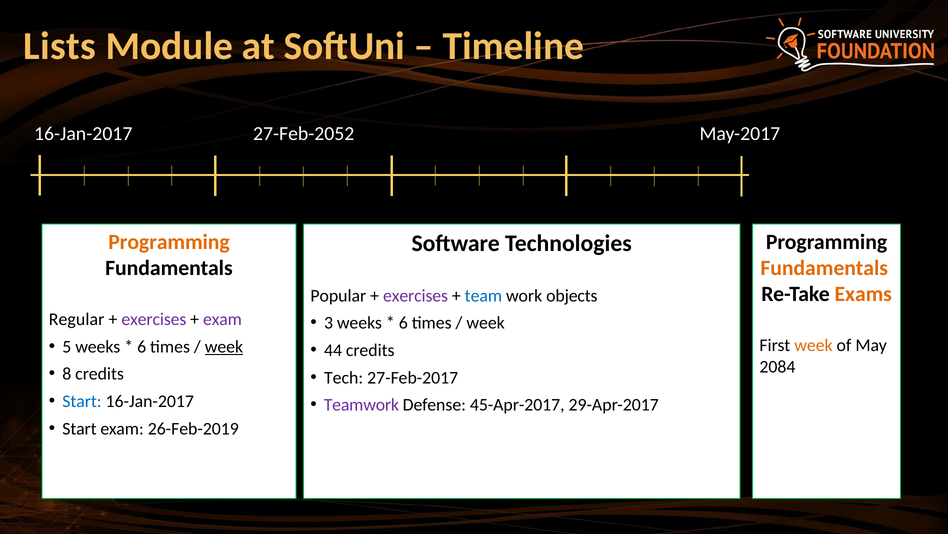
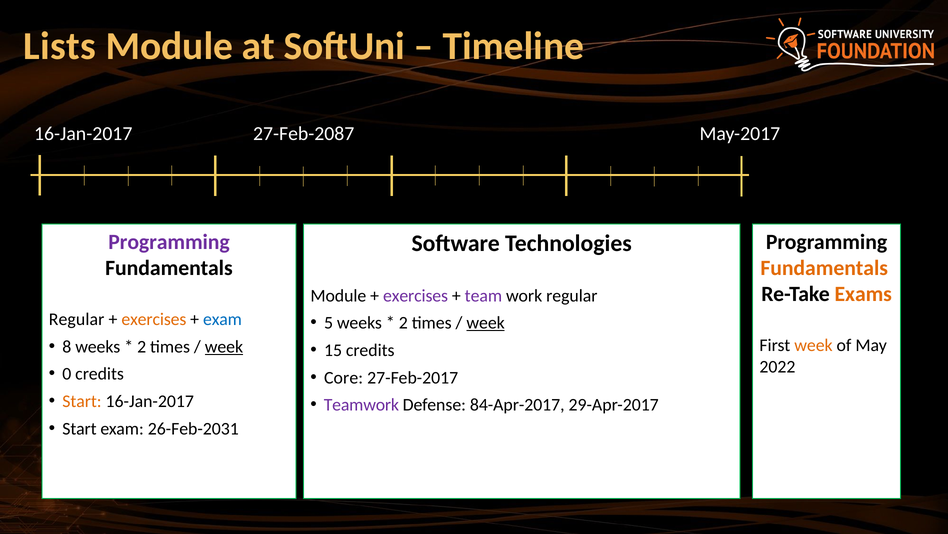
27-Feb-2052: 27-Feb-2052 -> 27-Feb-2087 (304, 134)
Programming colour: orange -> purple (169, 242)
Popular: Popular -> Module (338, 295)
team colour: blue -> purple (483, 295)
work objects: objects -> regular (572, 295)
exercises colour: purple -> orange (154, 319)
exam colour: purple -> blue (222, 319)
3: 3 -> 5 (329, 323)
6: 6 -> 2 (403, 323)
week underline: none -> present (486, 323)
5: 5 -> 8 (67, 346)
6: 6 -> 2 (142, 346)
44: 44 -> 15 (333, 350)
2084: 2084 -> 2022 (777, 366)
8: 8 -> 0 (67, 374)
Tech: Tech -> Core (344, 377)
Start colour: blue -> orange (82, 401)
45-Apr-2017: 45-Apr-2017 -> 84-Apr-2017 (517, 404)
26-Feb-2019: 26-Feb-2019 -> 26-Feb-2031 (193, 428)
